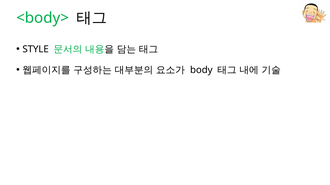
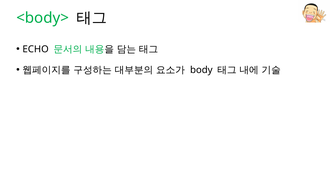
STYLE: STYLE -> ECHO (36, 49)
